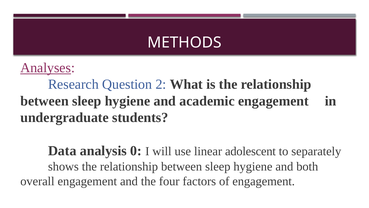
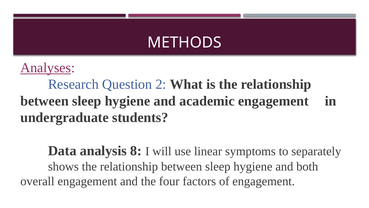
0: 0 -> 8 (136, 151)
adolescent: adolescent -> symptoms (250, 151)
